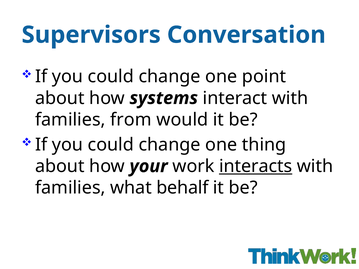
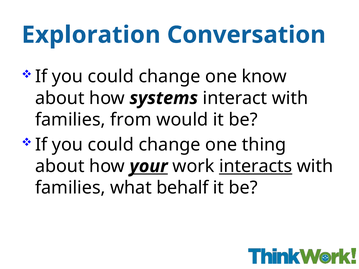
Supervisors: Supervisors -> Exploration (91, 35)
point: point -> know (264, 77)
your underline: none -> present (149, 166)
